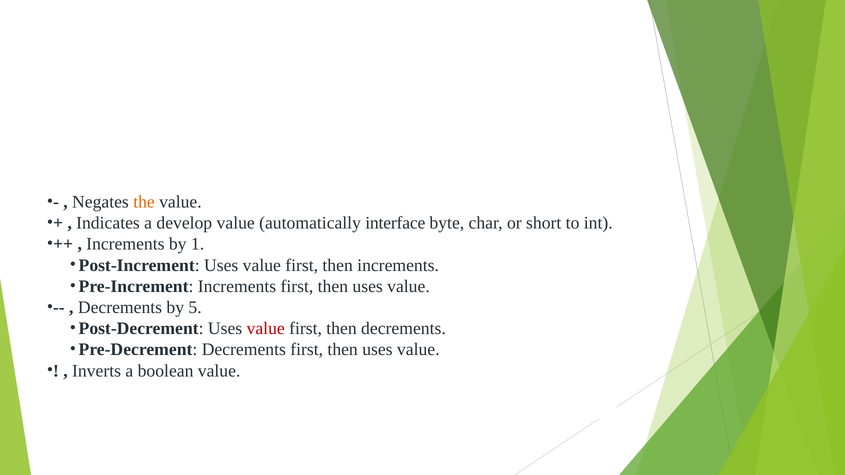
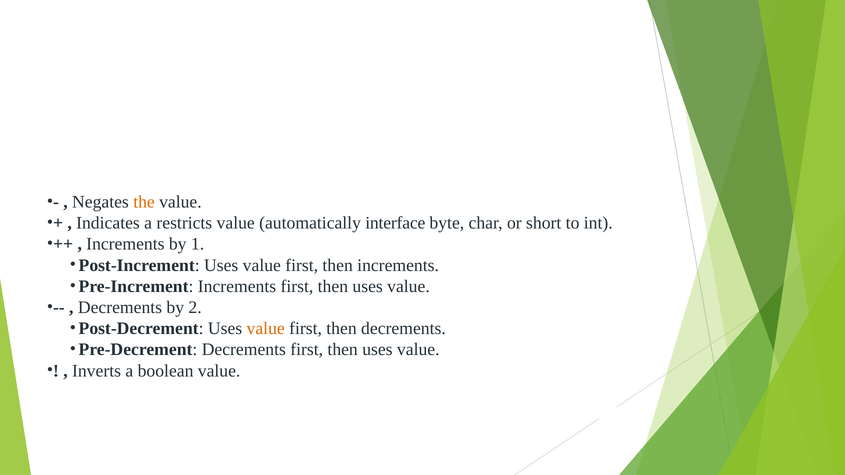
develop: develop -> restricts (184, 223)
5: 5 -> 2 (195, 308)
value colour: red -> orange (266, 329)
